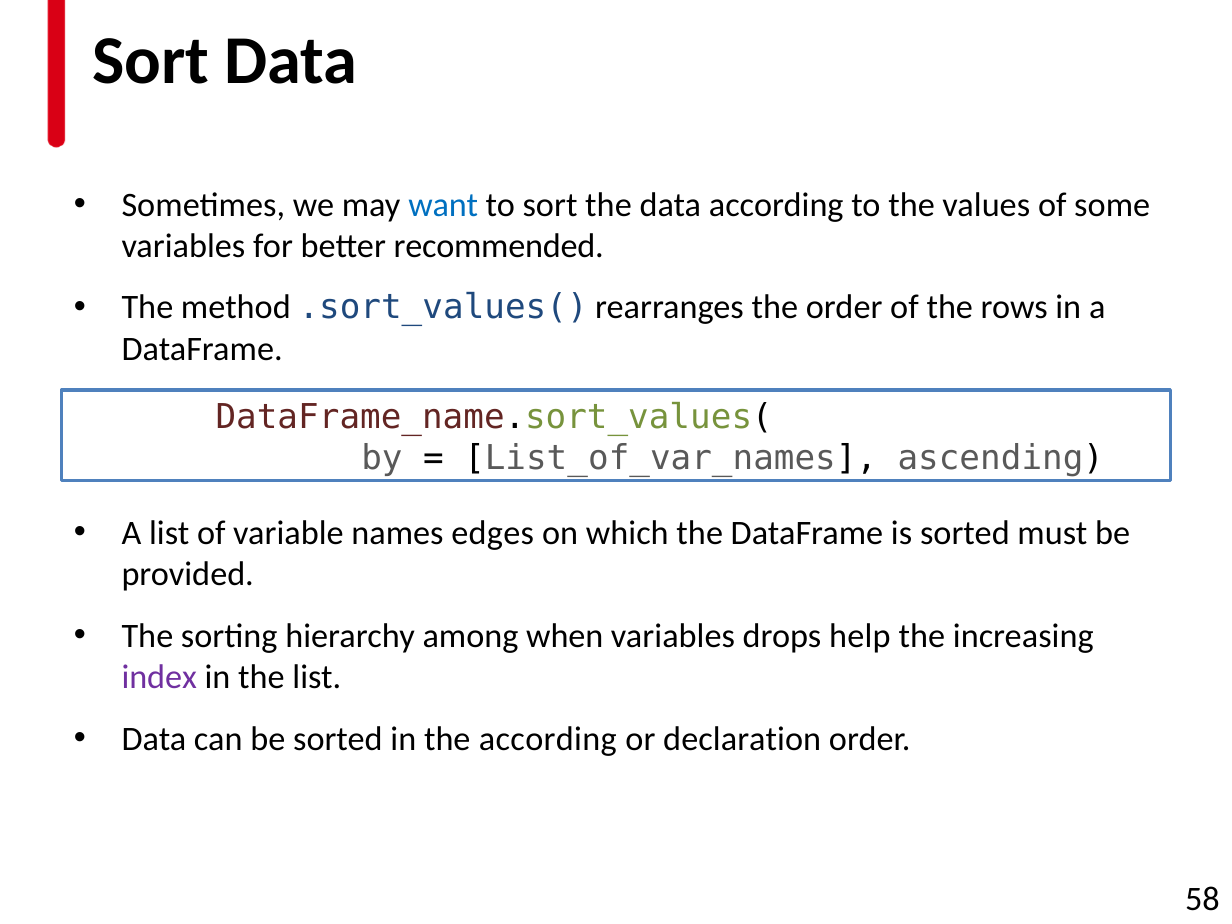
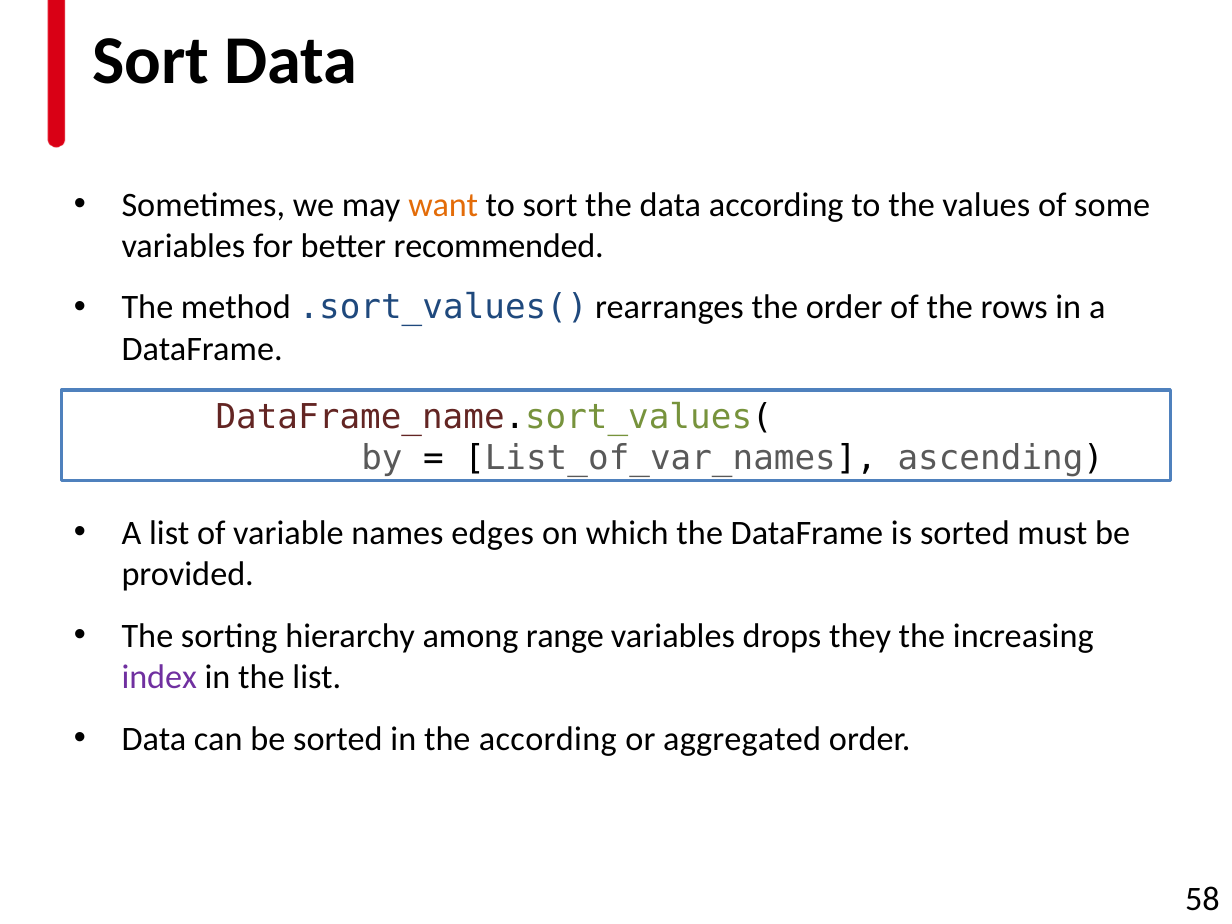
want colour: blue -> orange (443, 205)
when: when -> range (565, 636)
help: help -> they (860, 636)
declaration: declaration -> aggregated (742, 739)
